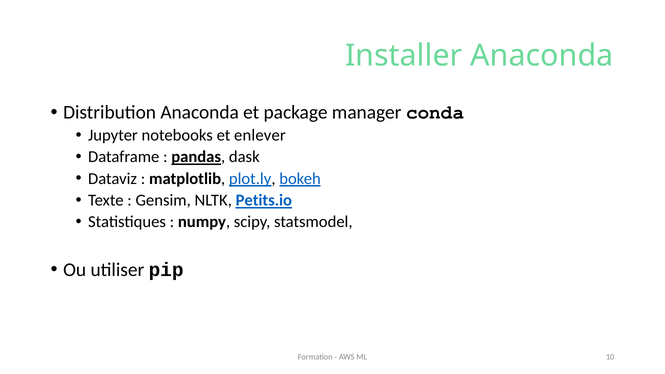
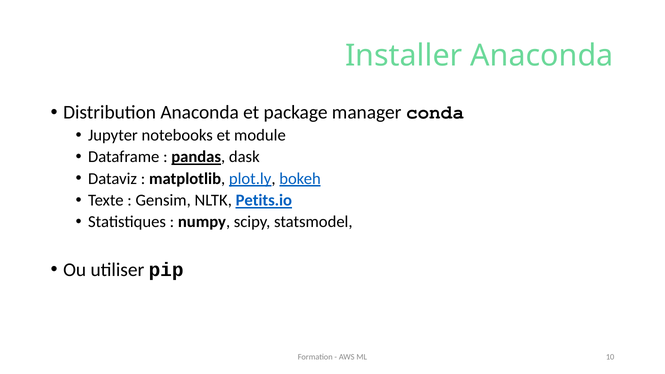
enlever: enlever -> module (260, 135)
